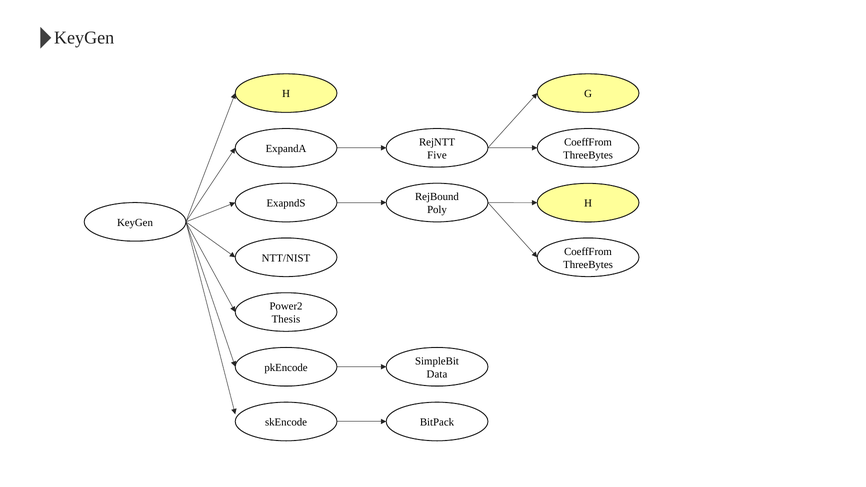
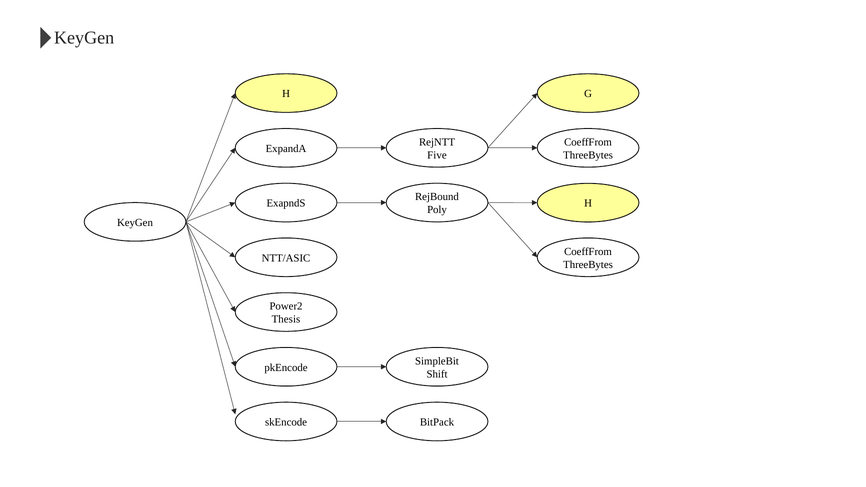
NTT/NIST: NTT/NIST -> NTT/ASIC (286, 258)
Data: Data -> Shift (437, 374)
